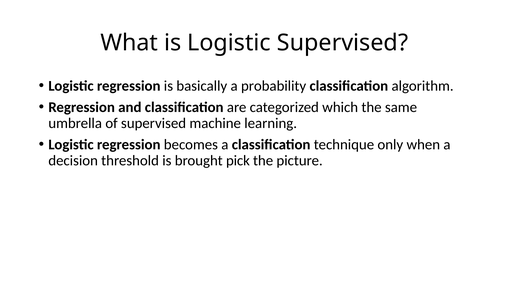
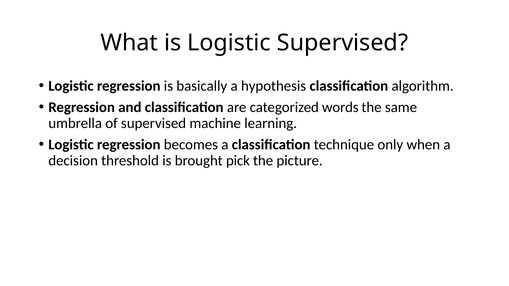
probability: probability -> hypothesis (274, 86)
which: which -> words (340, 107)
